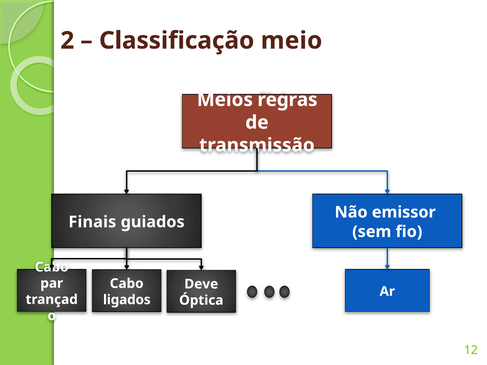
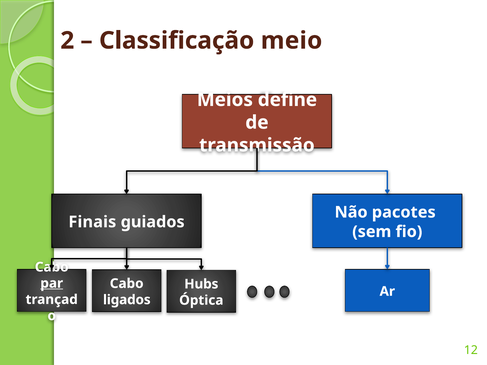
regras: regras -> define (287, 100)
emissor: emissor -> pacotes (404, 212)
par underline: none -> present (52, 283)
Deve: Deve -> Hubs (201, 284)
